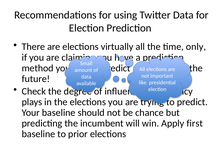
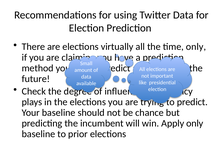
Apply first: first -> only (195, 124)
